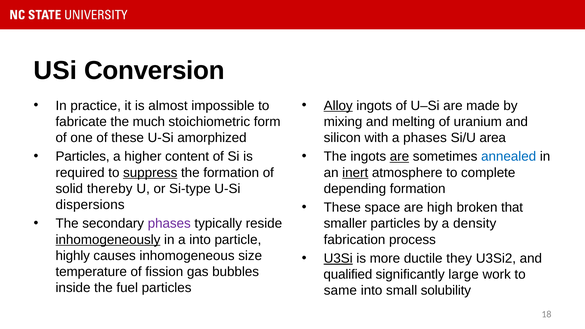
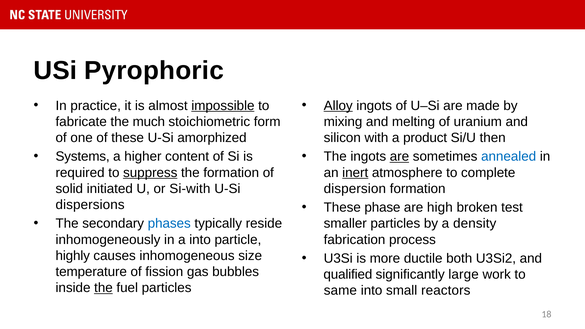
Conversion: Conversion -> Pyrophoric (154, 71)
impossible underline: none -> present (223, 106)
a phases: phases -> product (425, 138)
area: area -> then (493, 138)
Particles: Particles -> Systems (83, 157)
thereby: thereby -> initiated (110, 189)
Si-type: Si-type -> Si-with (190, 189)
depending: depending -> dispersion (355, 189)
space: space -> phase (382, 207)
that: that -> test (512, 207)
phases colour: purple -> blue (169, 224)
inhomogeneously underline: present -> none (108, 240)
U3Si underline: present -> none (338, 258)
they: they -> both (459, 258)
the underline: none -> present (103, 288)
solubility: solubility -> reactors (446, 291)
